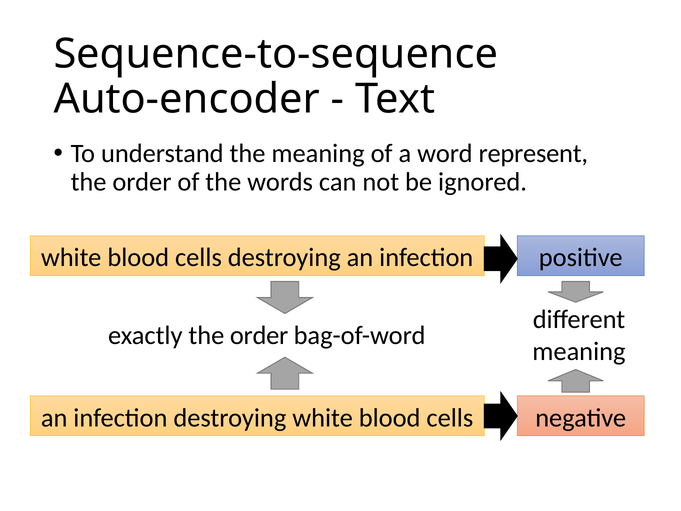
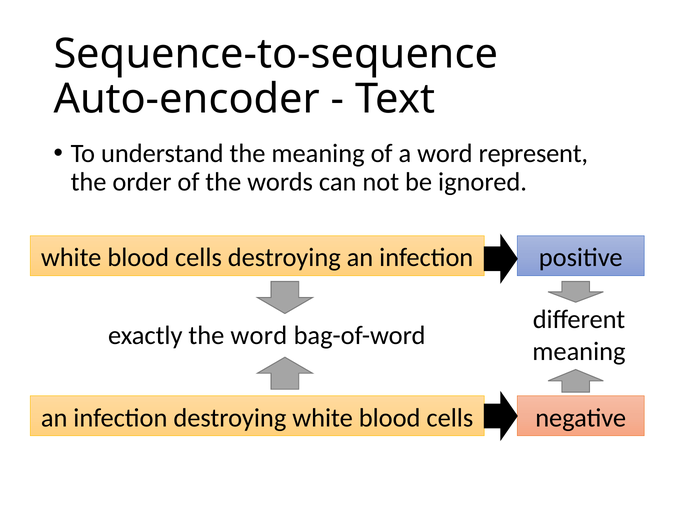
exactly the order: order -> word (259, 335)
